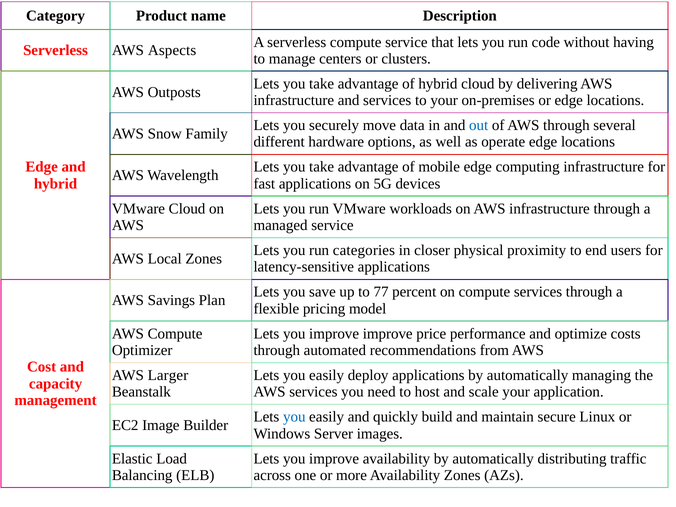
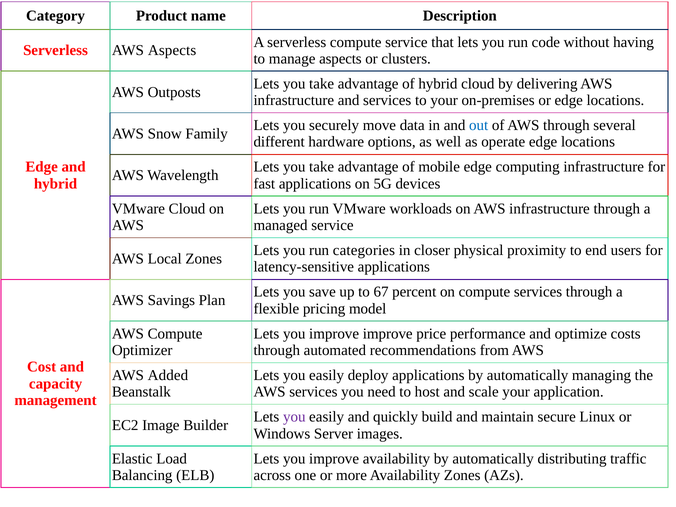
manage centers: centers -> aspects (340, 59)
77: 77 -> 67 (381, 292)
Larger: Larger -> Added (168, 375)
you colour: blue -> purple (294, 417)
